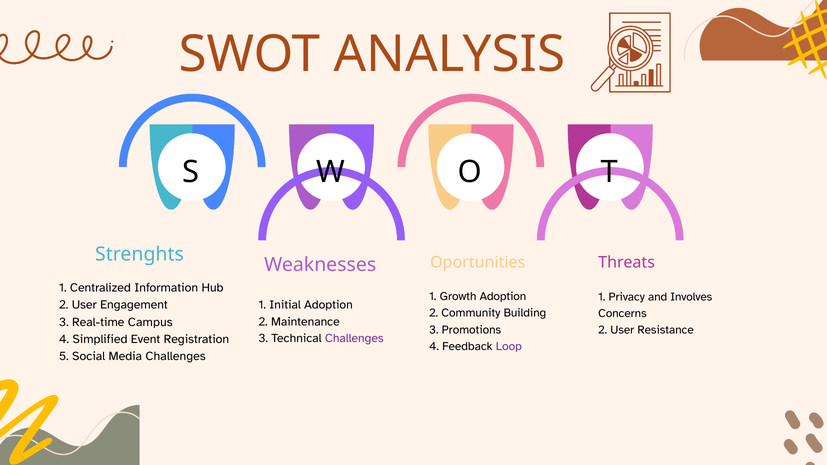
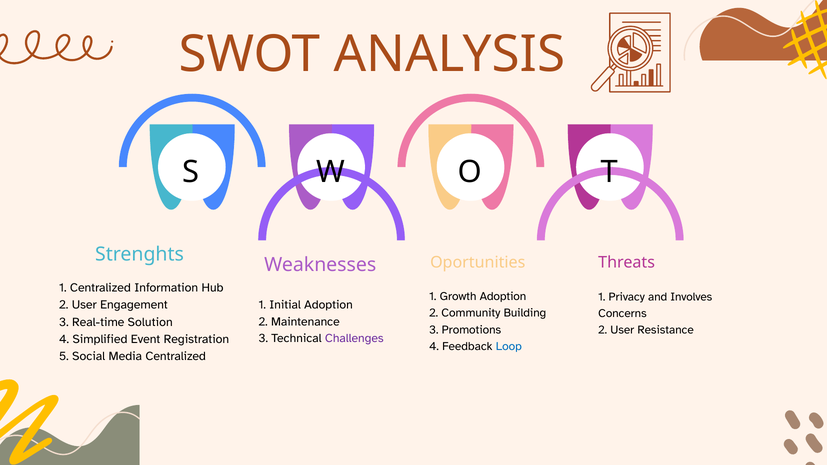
Campus: Campus -> Solution (150, 322)
Loop colour: purple -> blue (509, 346)
Media Challenges: Challenges -> Centralized (176, 357)
